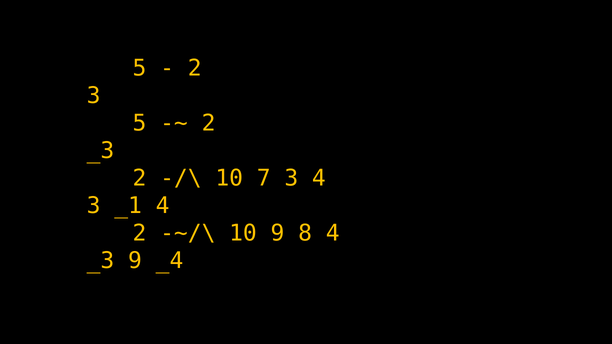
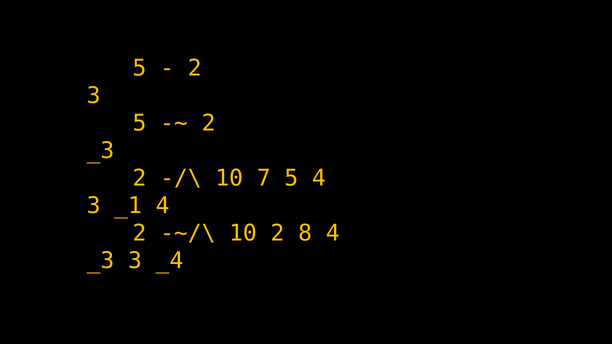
7 3: 3 -> 5 (291, 178)
10 9: 9 -> 2 (278, 234)
_3 9: 9 -> 3 (135, 261)
